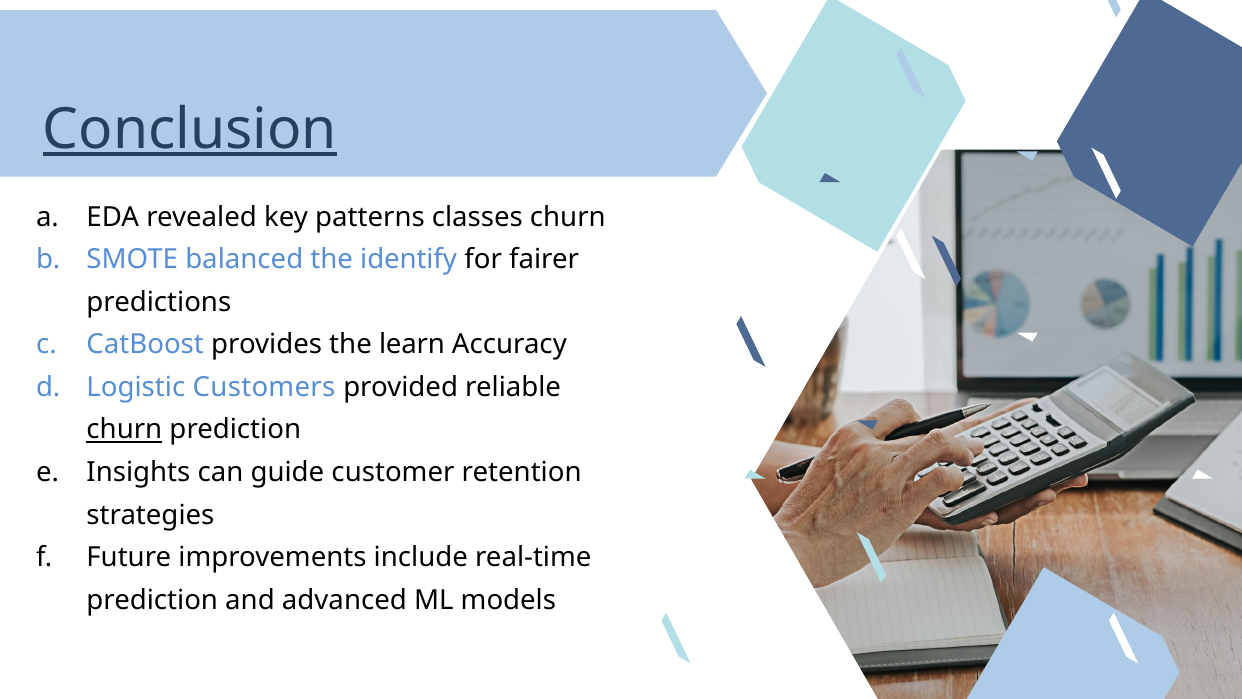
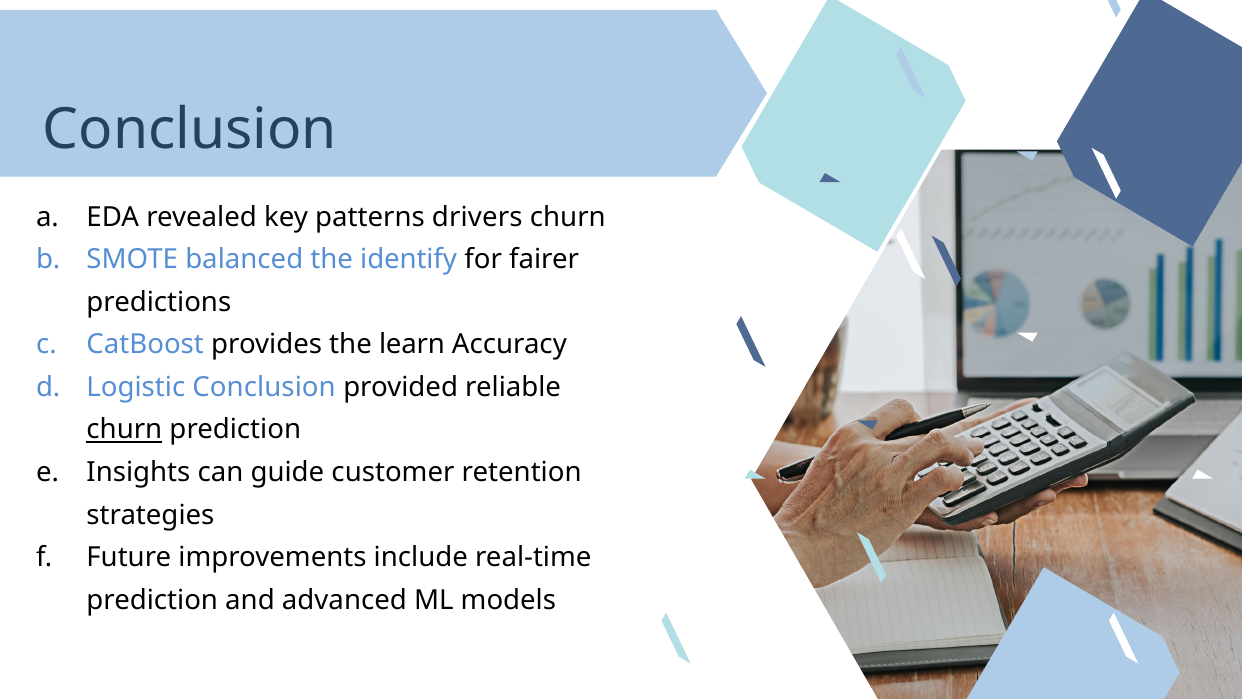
Conclusion underline: present -> none (190, 129)
classes: classes -> drivers (477, 217)
Logistic Customers: Customers -> Conclusion (264, 387)
